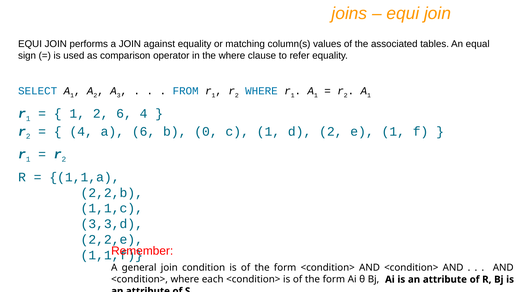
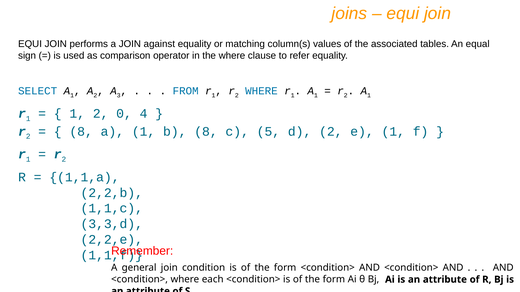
2 6: 6 -> 0 (124, 114)
4: 4 -> 8 (81, 132)
6: 6 -> 1 (144, 132)
b 0: 0 -> 8 (206, 132)
c 1: 1 -> 5 (268, 132)
